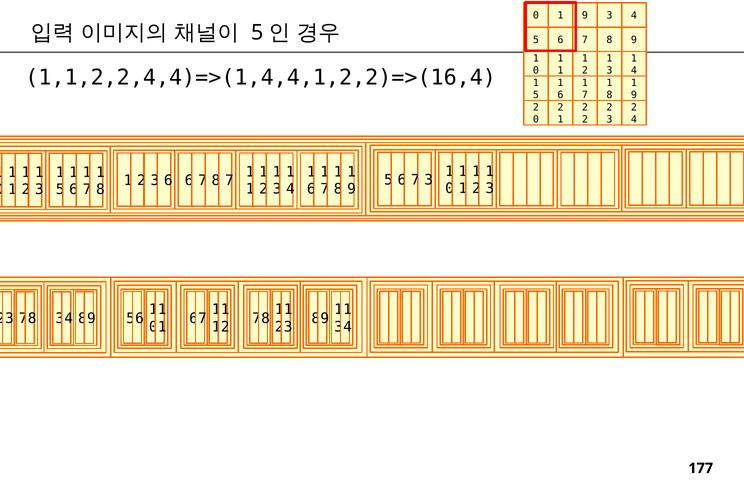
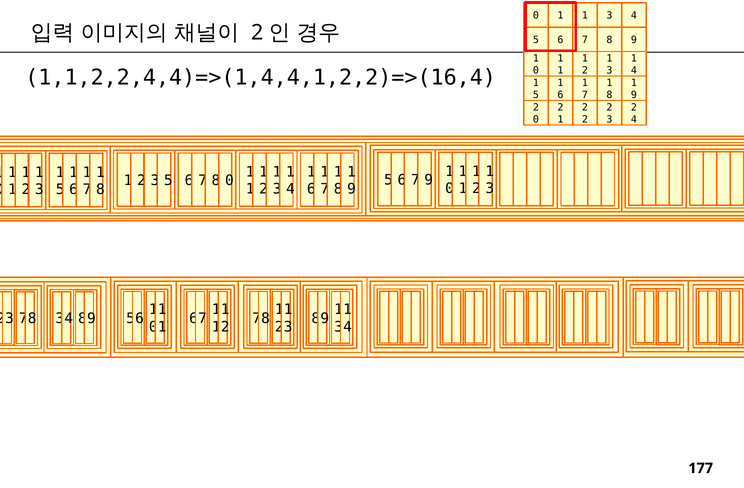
9: 9 -> 1 (585, 16)
5: 5 -> 2 (257, 33)
3: 3 -> 9 (429, 180)
6: 6 -> 5 (168, 181)
7: 7 -> 0 (229, 181)
